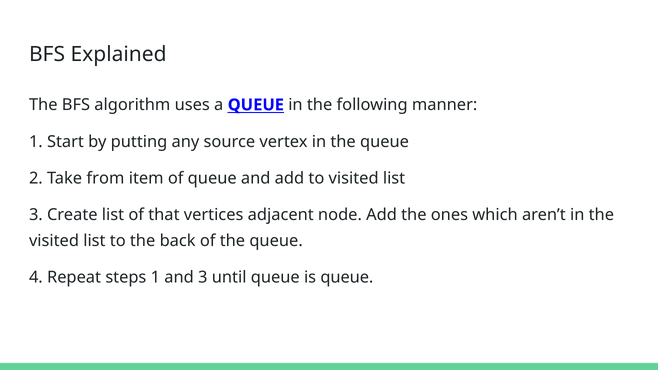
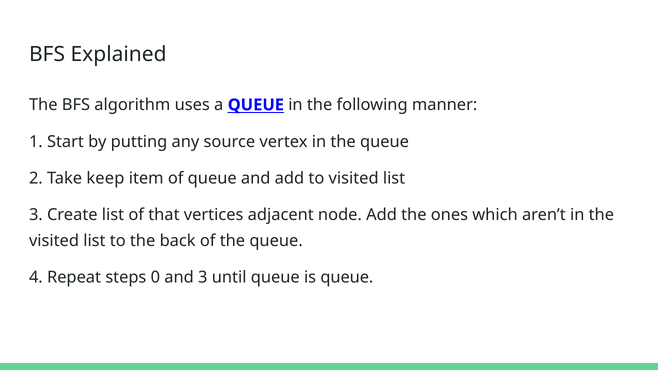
from: from -> keep (105, 178)
steps 1: 1 -> 0 (155, 277)
